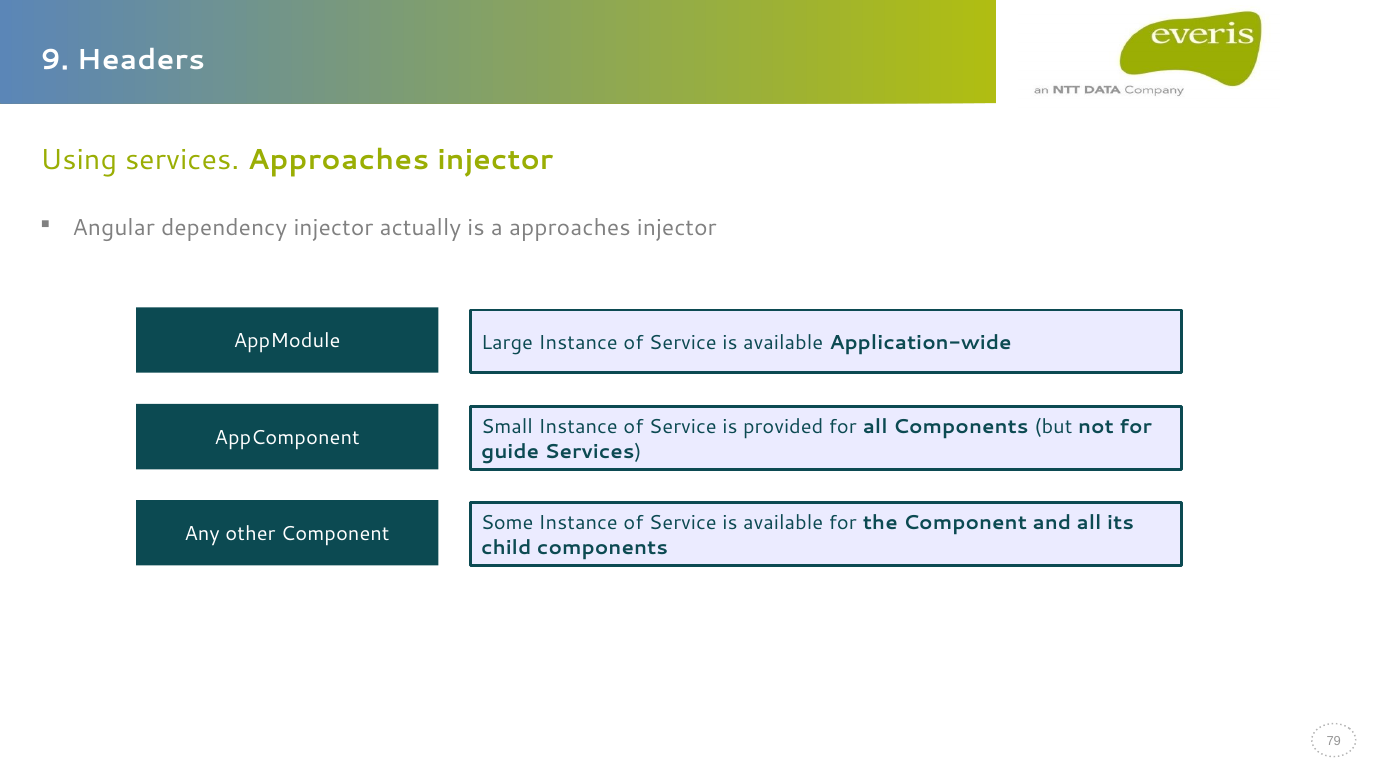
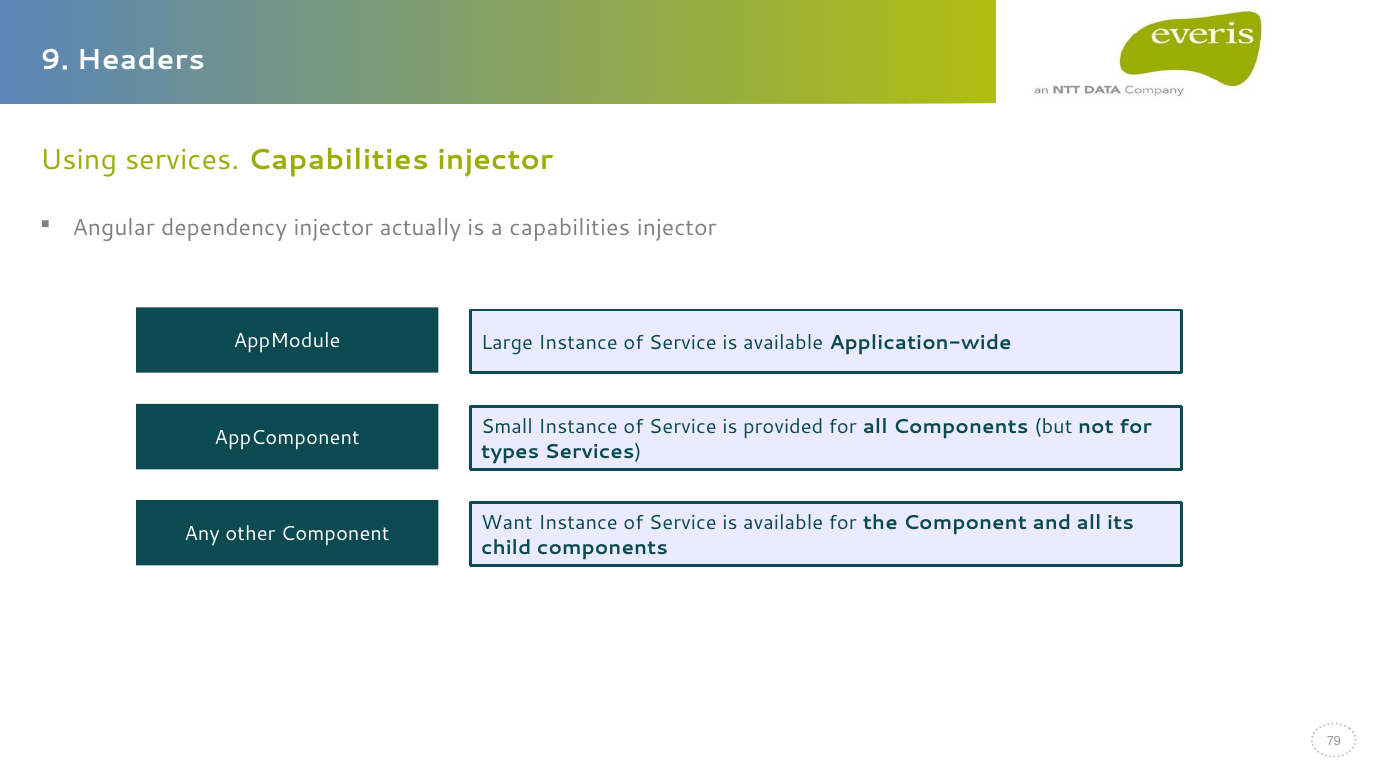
services Approaches: Approaches -> Capabilities (338, 160)
a approaches: approaches -> capabilities (570, 228)
guide: guide -> types (510, 451)
Some: Some -> Want (507, 523)
